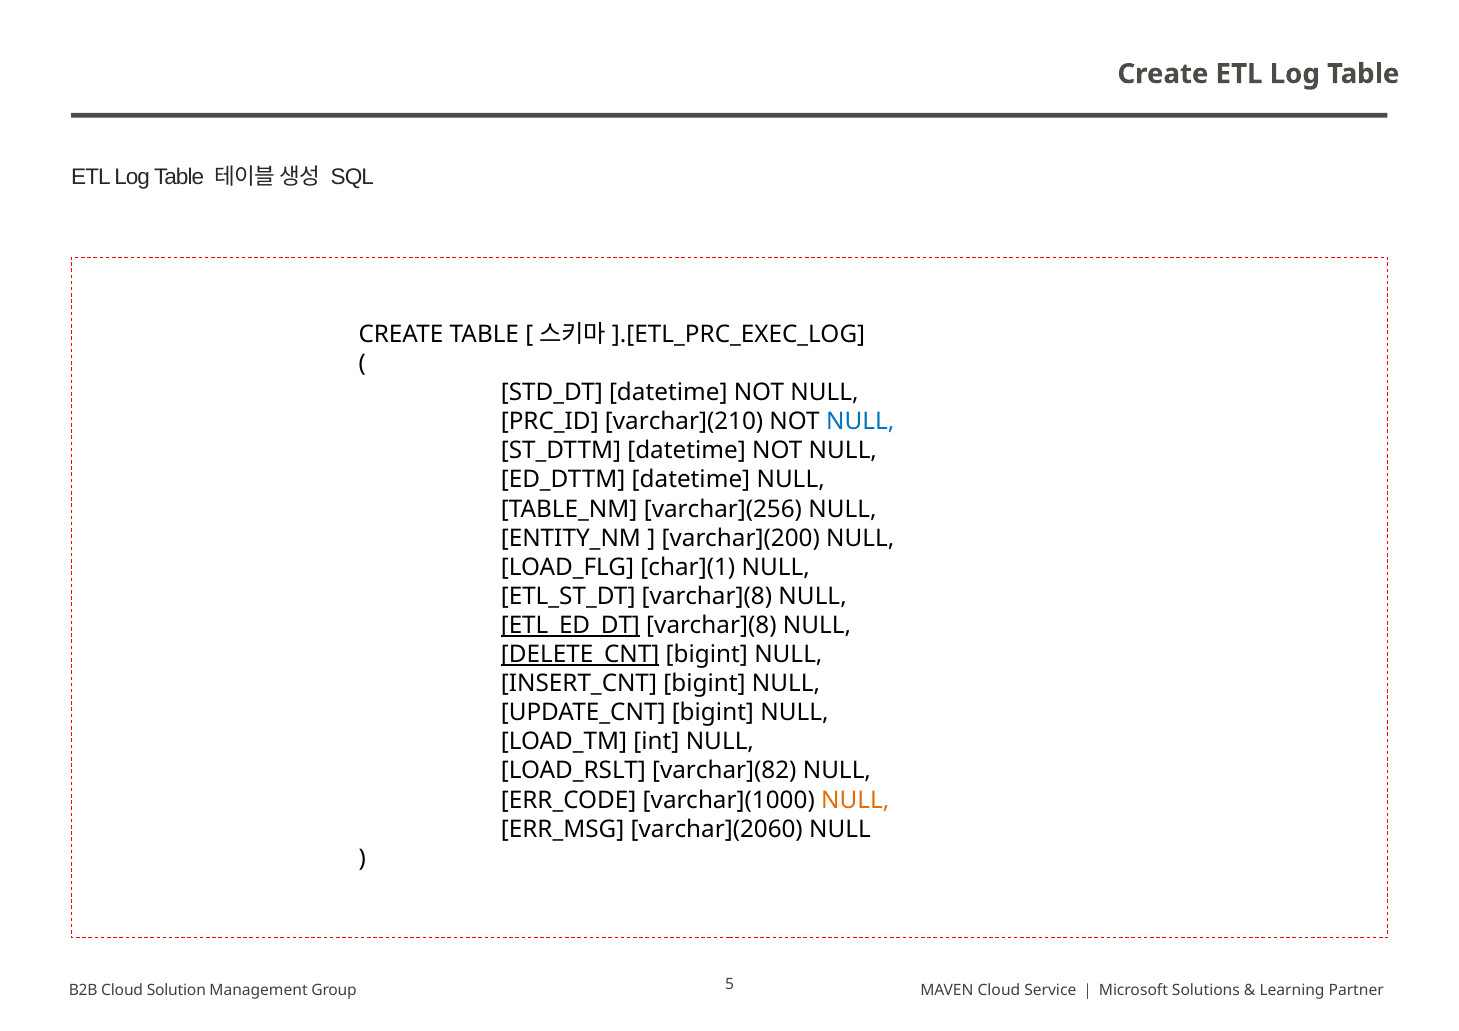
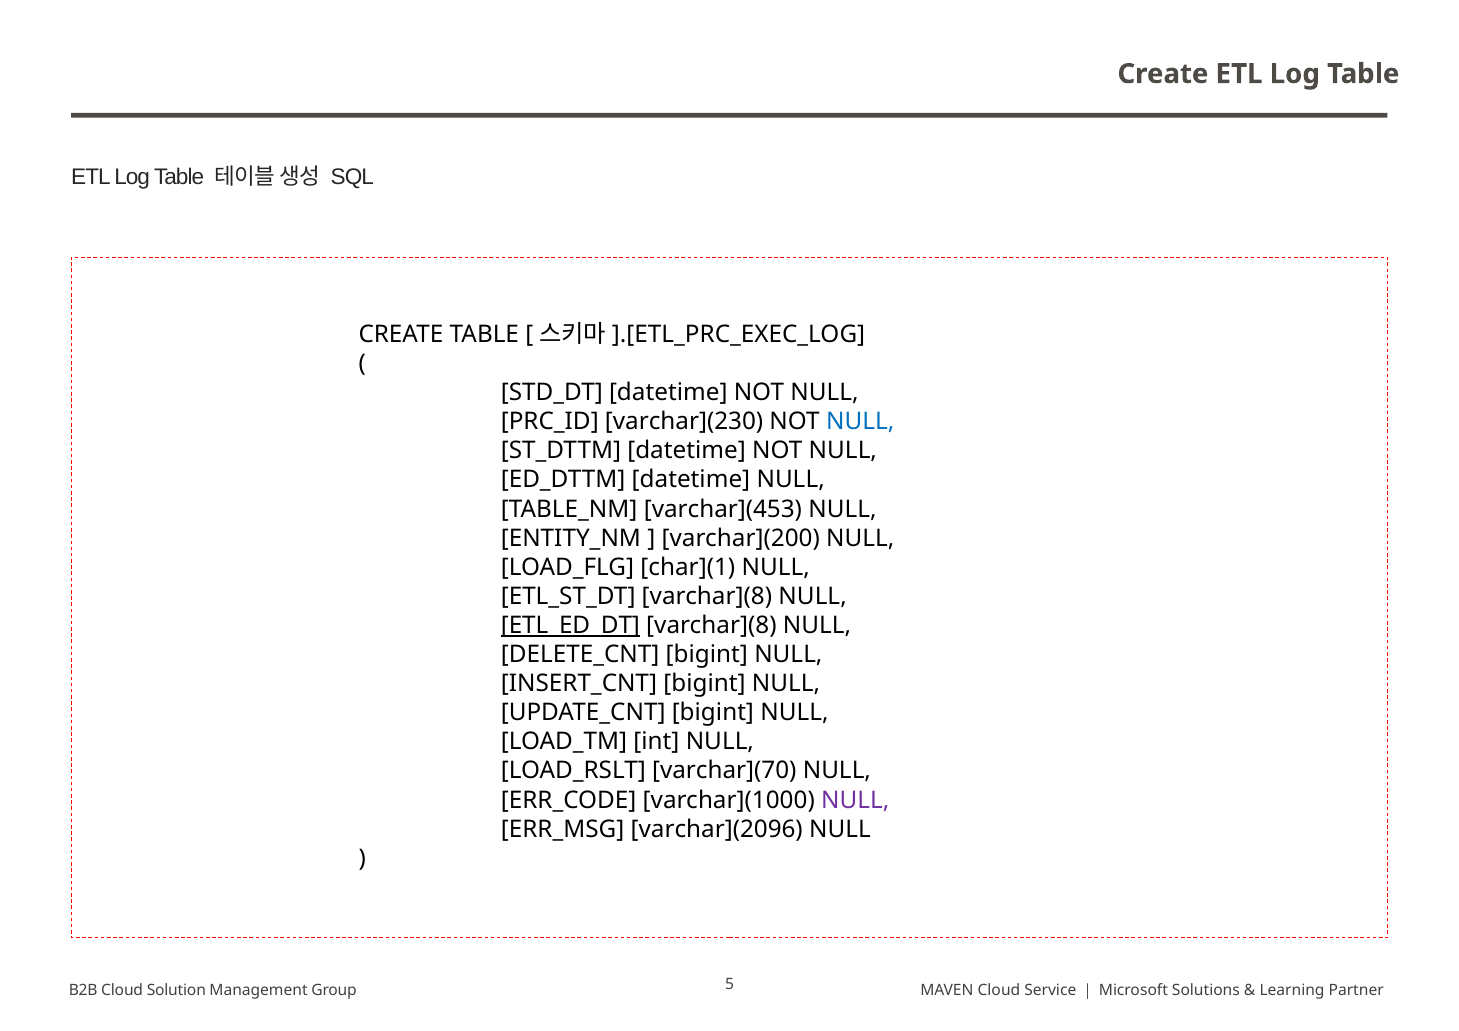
varchar](210: varchar](210 -> varchar](230 (684, 422)
varchar](256: varchar](256 -> varchar](453 (723, 509)
DELETE_CNT underline: present -> none (580, 655)
varchar](82: varchar](82 -> varchar](70 (724, 771)
NULL colour: orange -> purple (855, 801)
varchar](2060: varchar](2060 -> varchar](2096 (717, 830)
